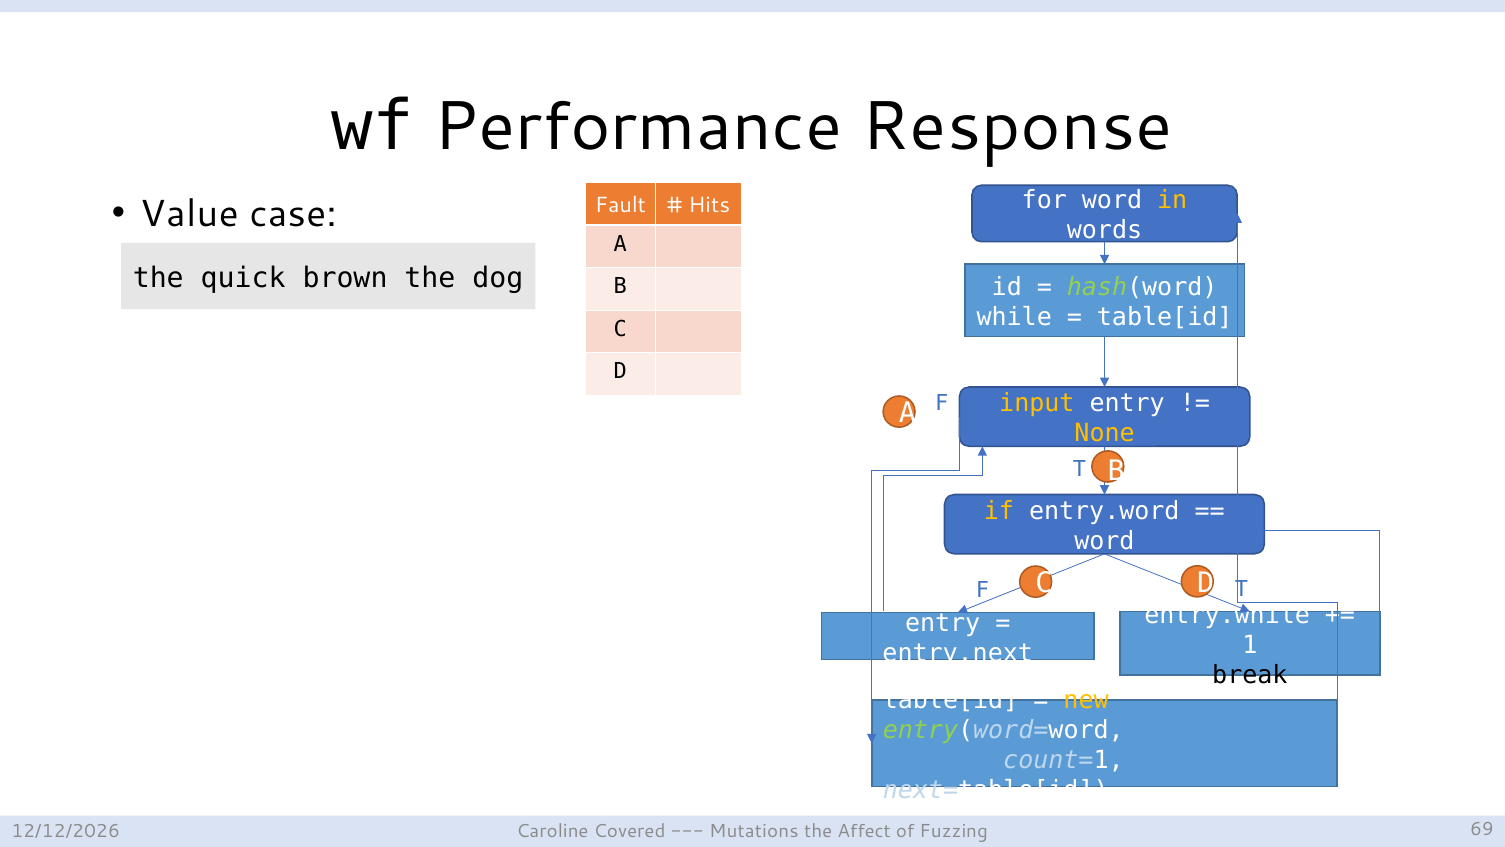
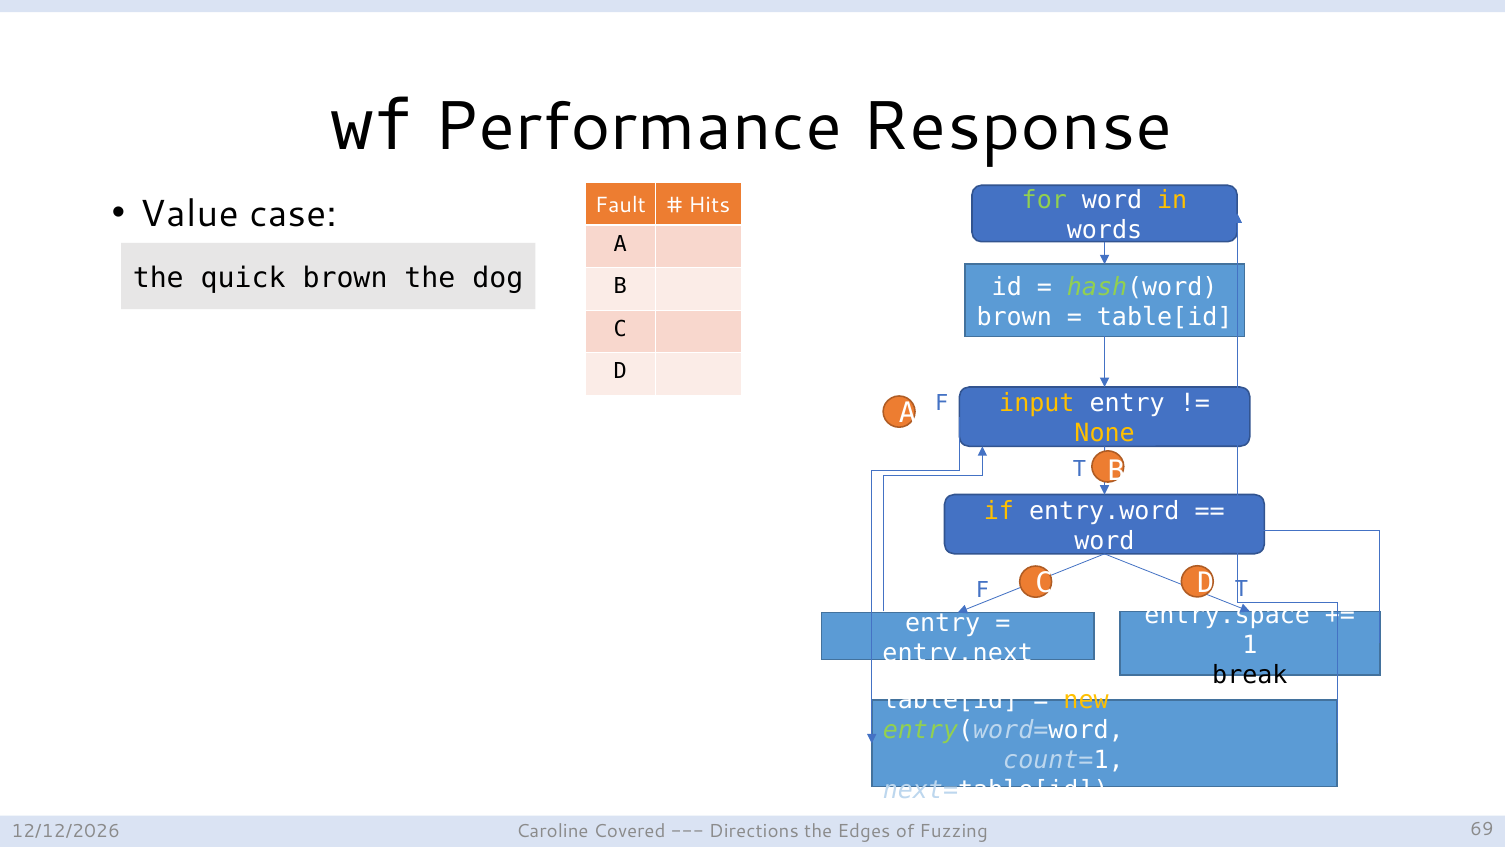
for colour: white -> light green (1044, 200)
while: while -> brown (1014, 317)
entry.while: entry.while -> entry.space (1227, 615)
Mutations: Mutations -> Directions (754, 831)
Affect: Affect -> Edges (864, 831)
